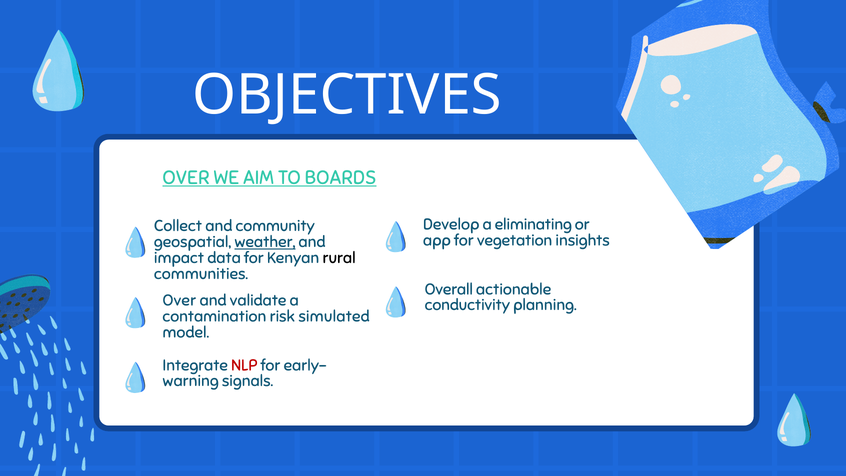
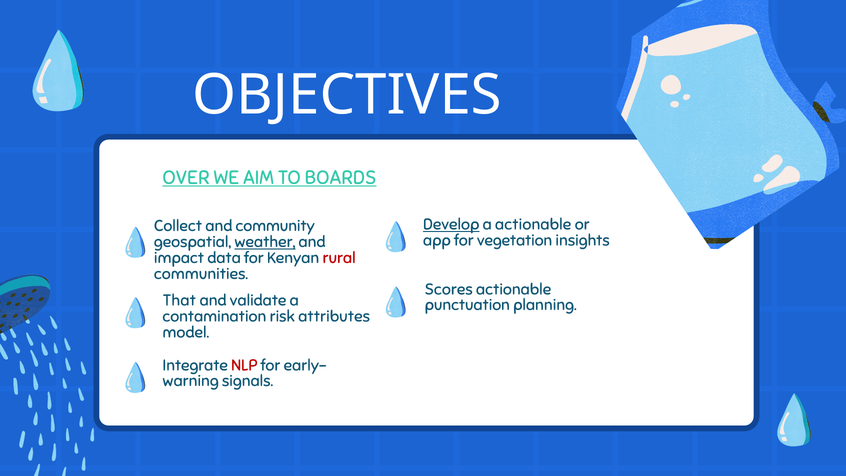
Develop underline: none -> present (451, 225)
a eliminating: eliminating -> actionable (533, 225)
rural colour: black -> red (339, 258)
Overall: Overall -> Scores (449, 289)
Over: Over -> That (179, 301)
conductivity: conductivity -> punctuation (467, 305)
simulated: simulated -> attributes (334, 316)
